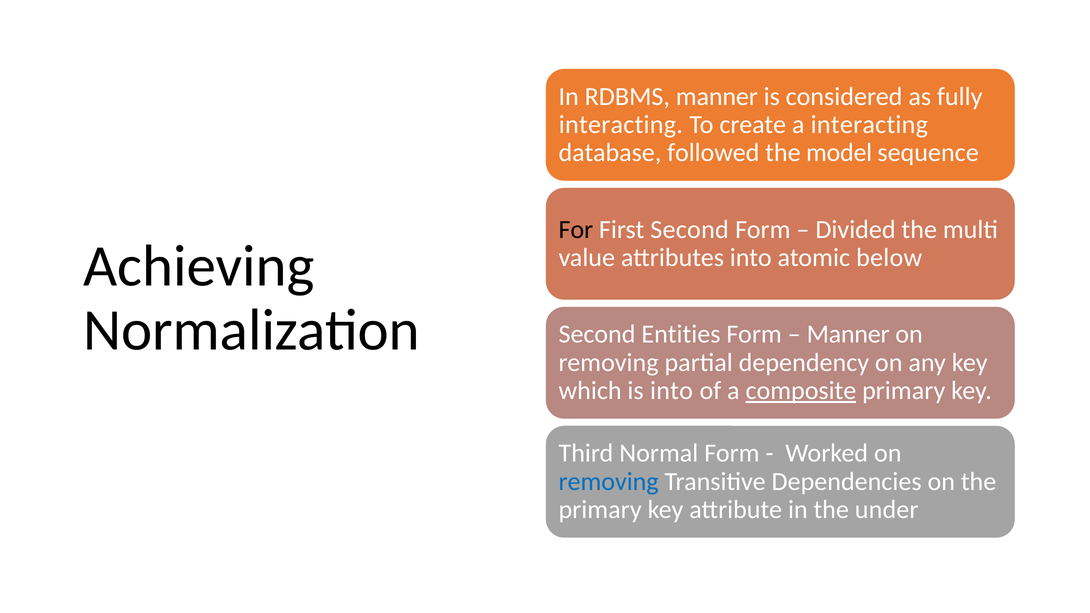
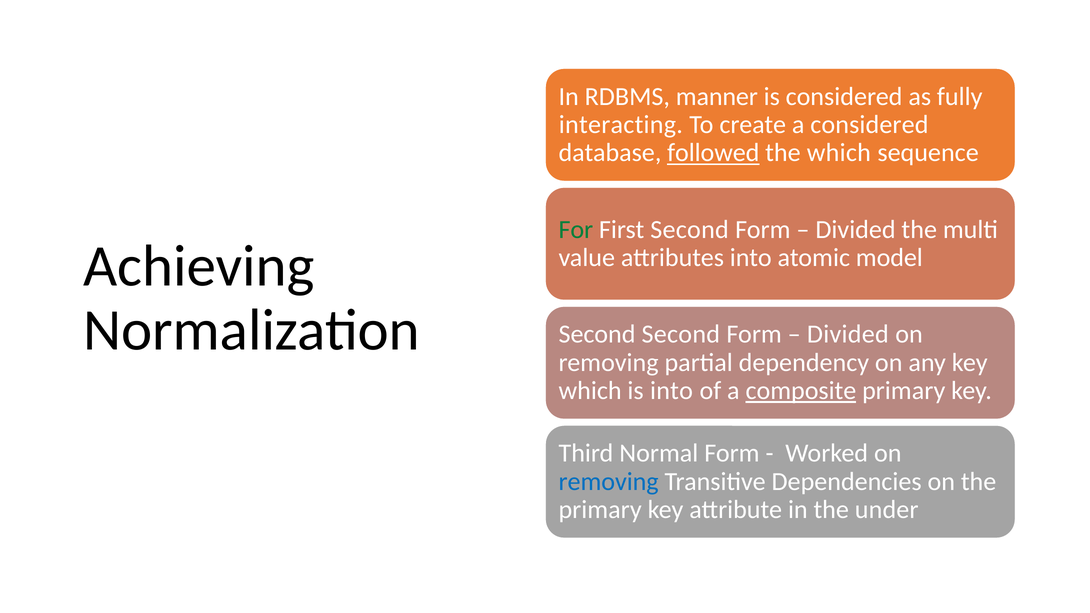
a interacting: interacting -> considered (869, 125)
followed underline: none -> present (713, 153)
the model: model -> which (839, 153)
For colour: black -> green (576, 230)
below: below -> model (889, 258)
Second Entities: Entities -> Second (681, 334)
Manner: Manner -> Divided (848, 334)
